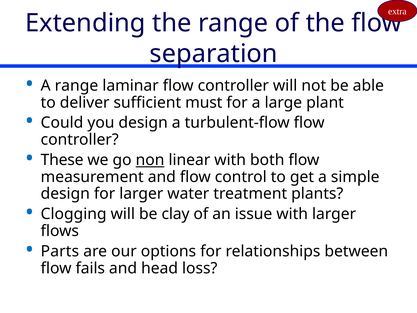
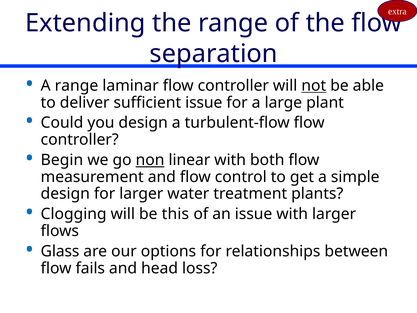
not underline: none -> present (314, 86)
sufficient must: must -> issue (204, 102)
These: These -> Begin (62, 160)
clay: clay -> this (175, 214)
Parts: Parts -> Glass (60, 251)
